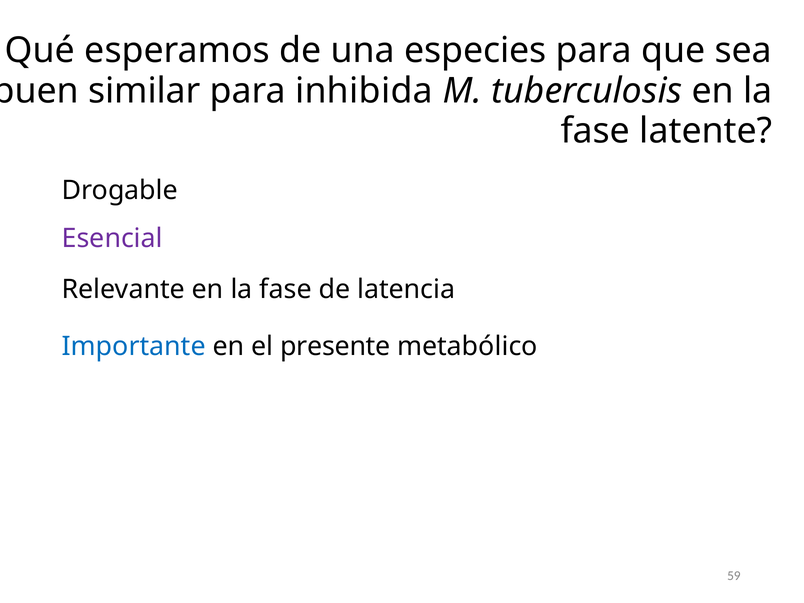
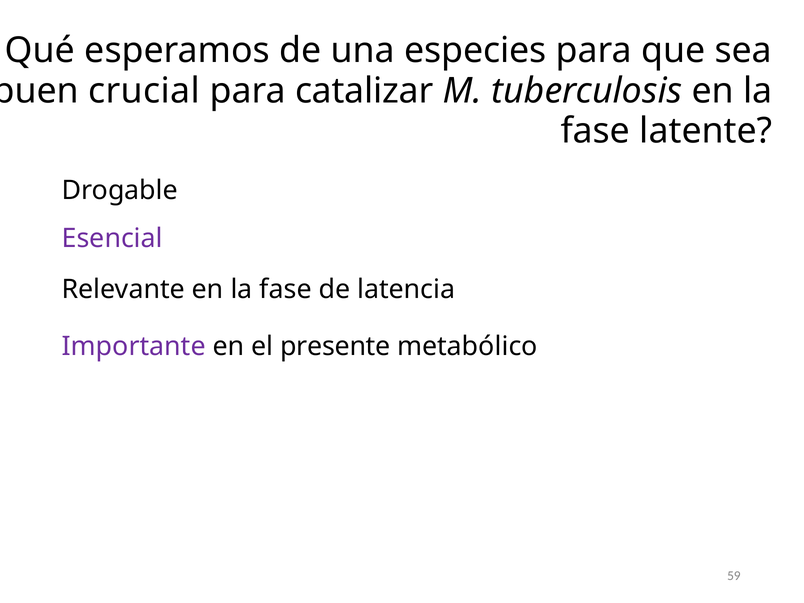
similar: similar -> crucial (144, 91)
inhibida: inhibida -> catalizar (364, 91)
Importante colour: blue -> purple (134, 346)
